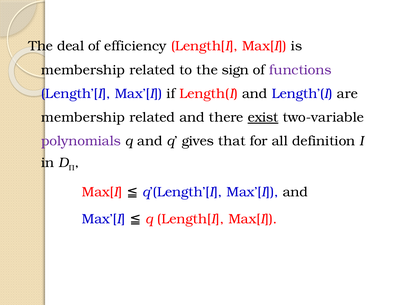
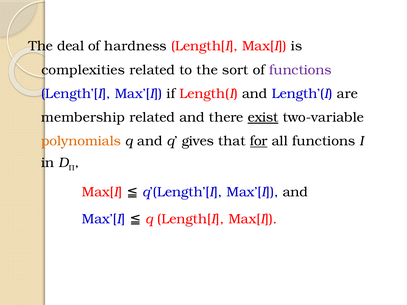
efficiency: efficiency -> hardness (135, 46)
membership: membership -> complexities (83, 70)
sign: sign -> sort (235, 70)
polynomials colour: purple -> orange (81, 141)
for underline: none -> present (259, 141)
all definition: definition -> functions (324, 141)
